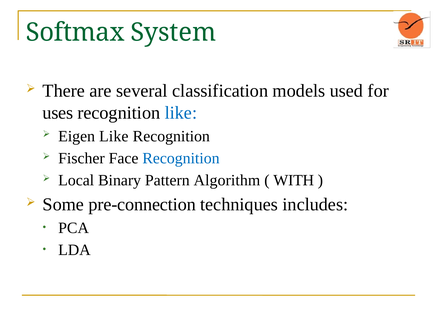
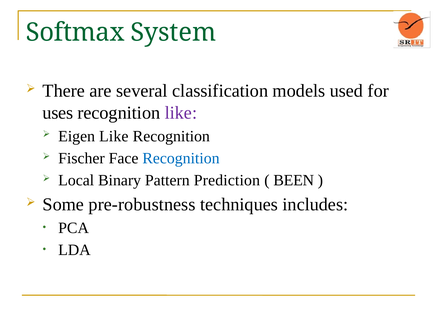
like colour: blue -> purple (181, 113)
Algorithm: Algorithm -> Prediction (227, 180)
WITH: WITH -> BEEN (294, 180)
pre-connection: pre-connection -> pre-robustness (142, 204)
